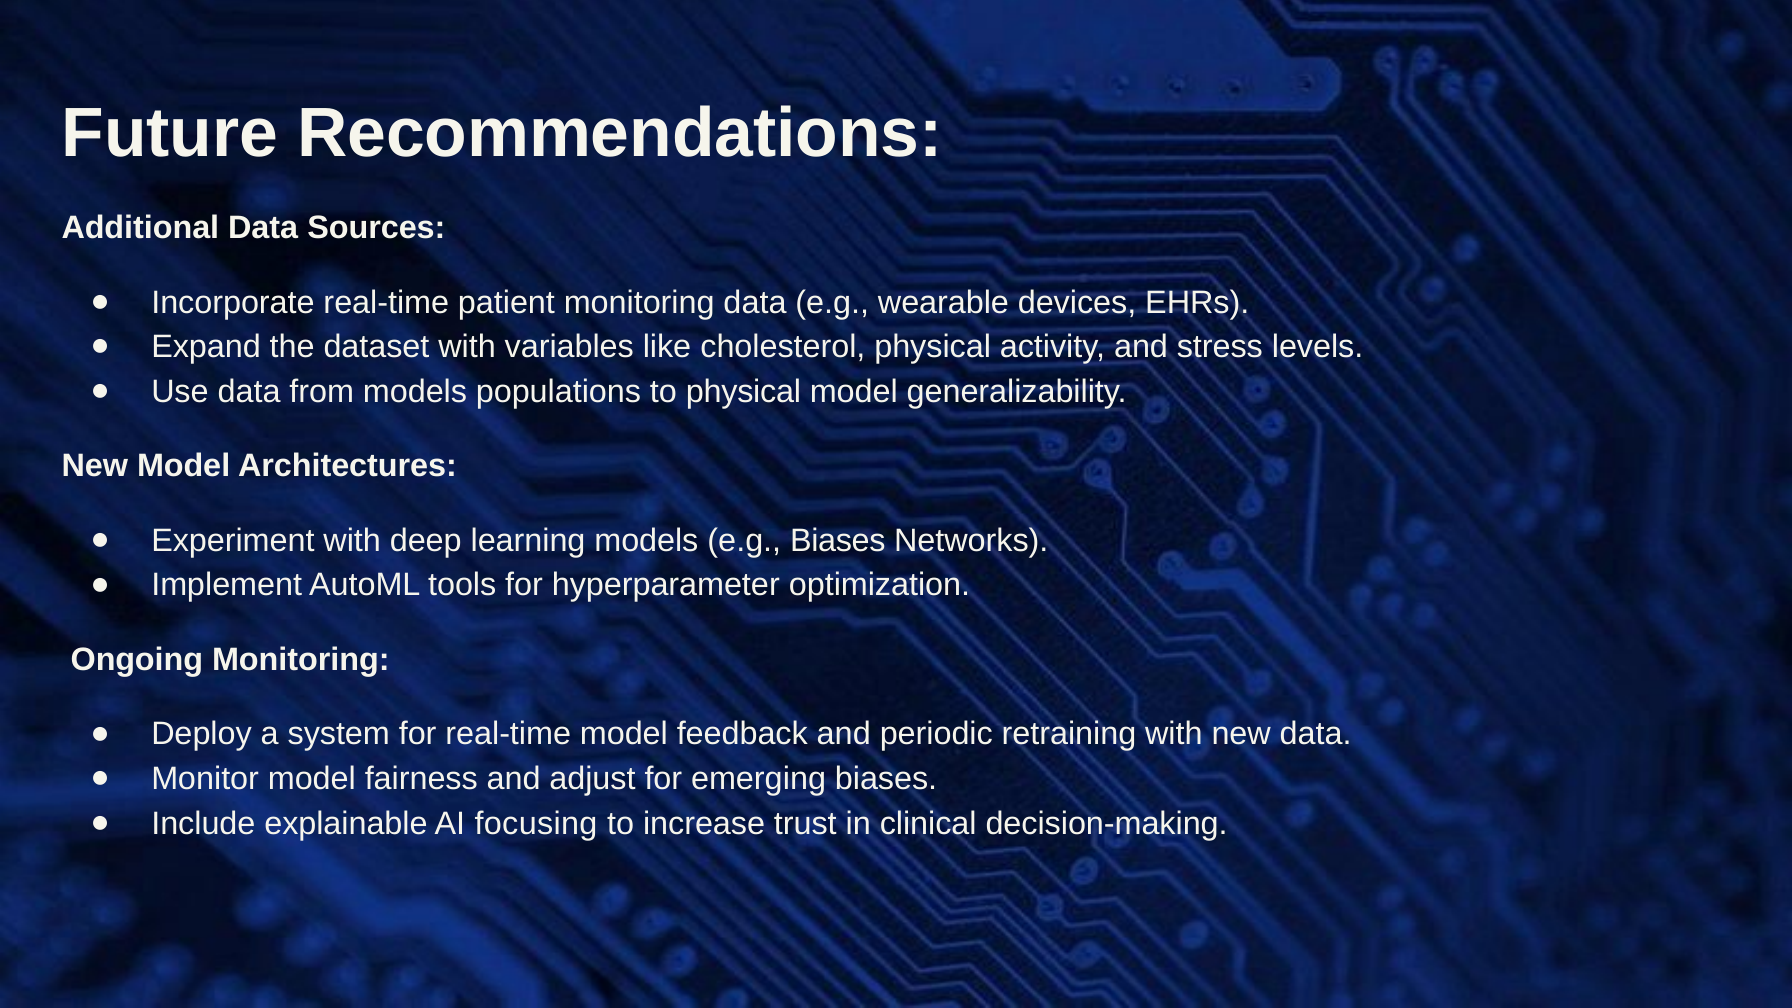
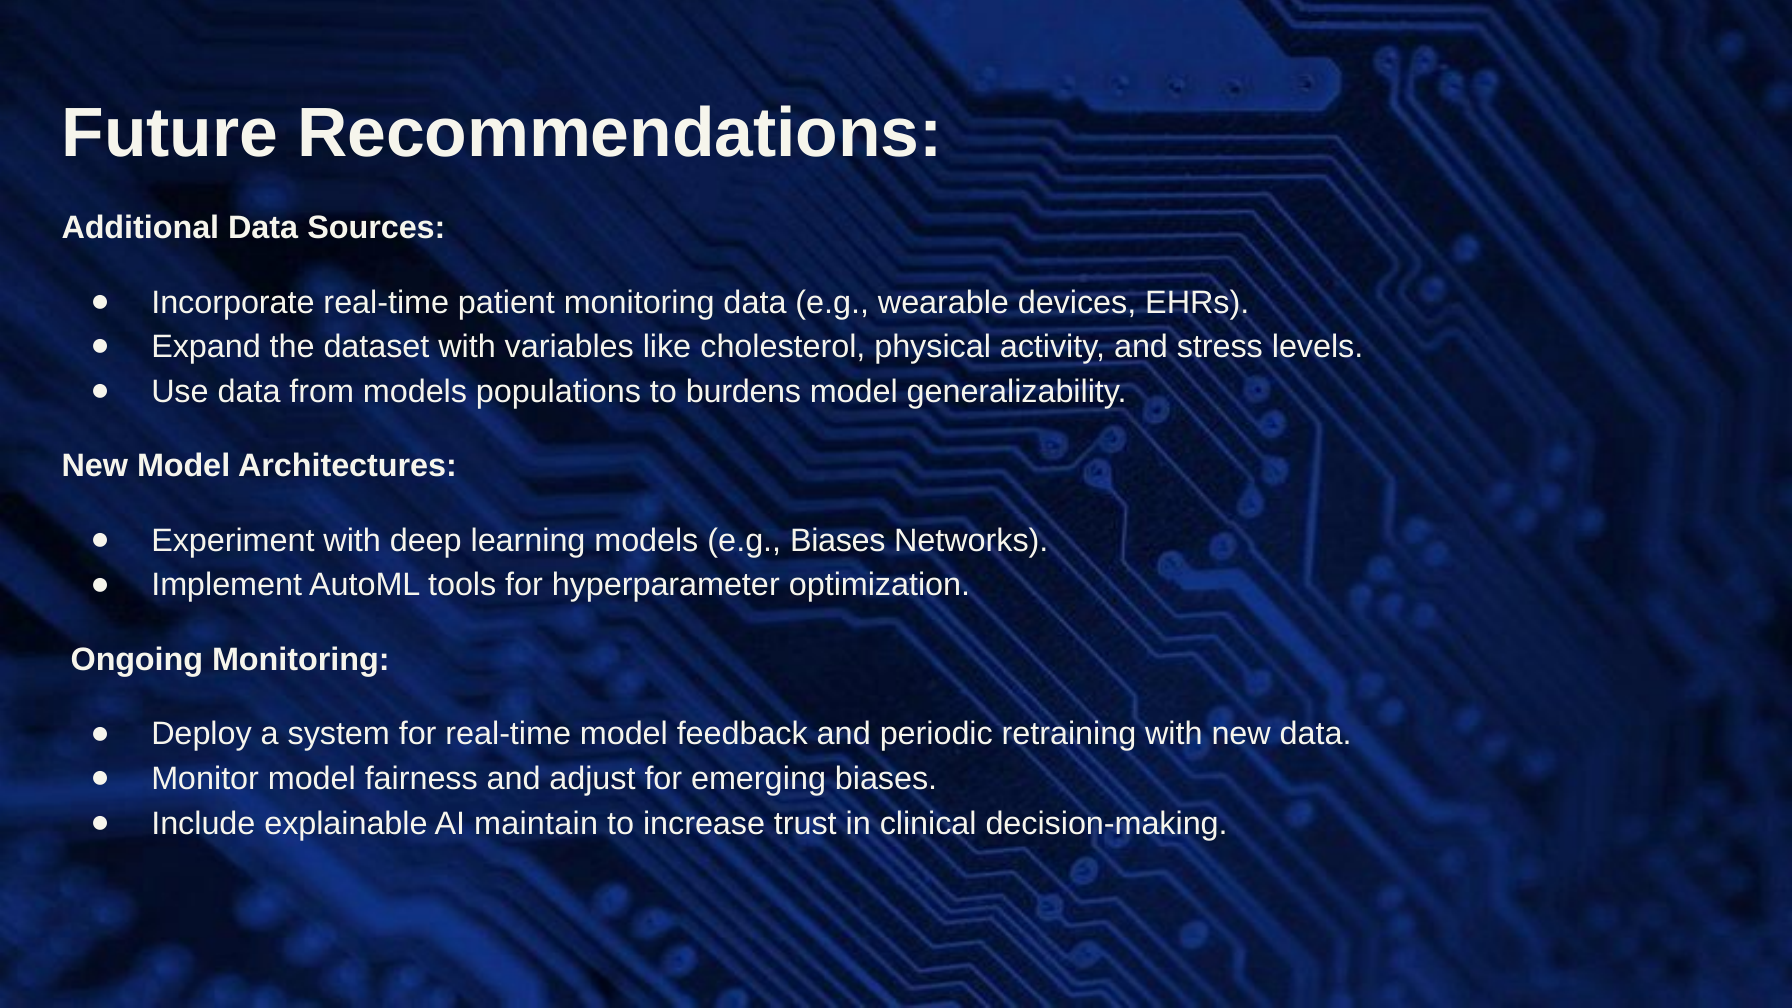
to physical: physical -> burdens (743, 392)
focusing: focusing -> maintain (536, 824)
